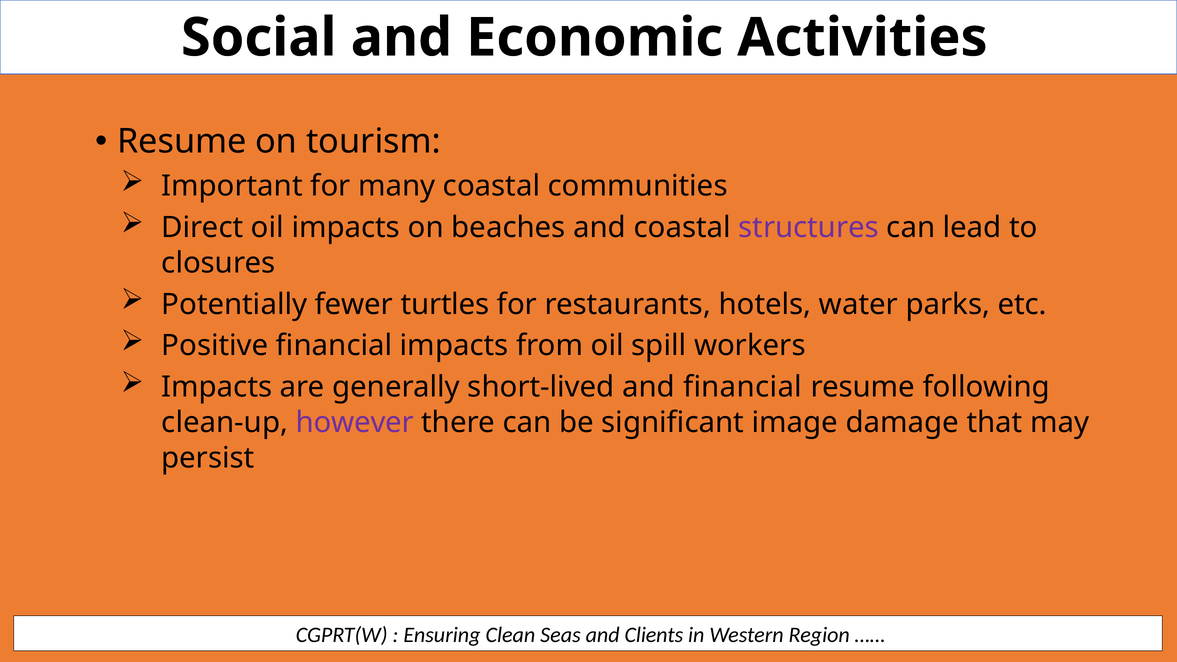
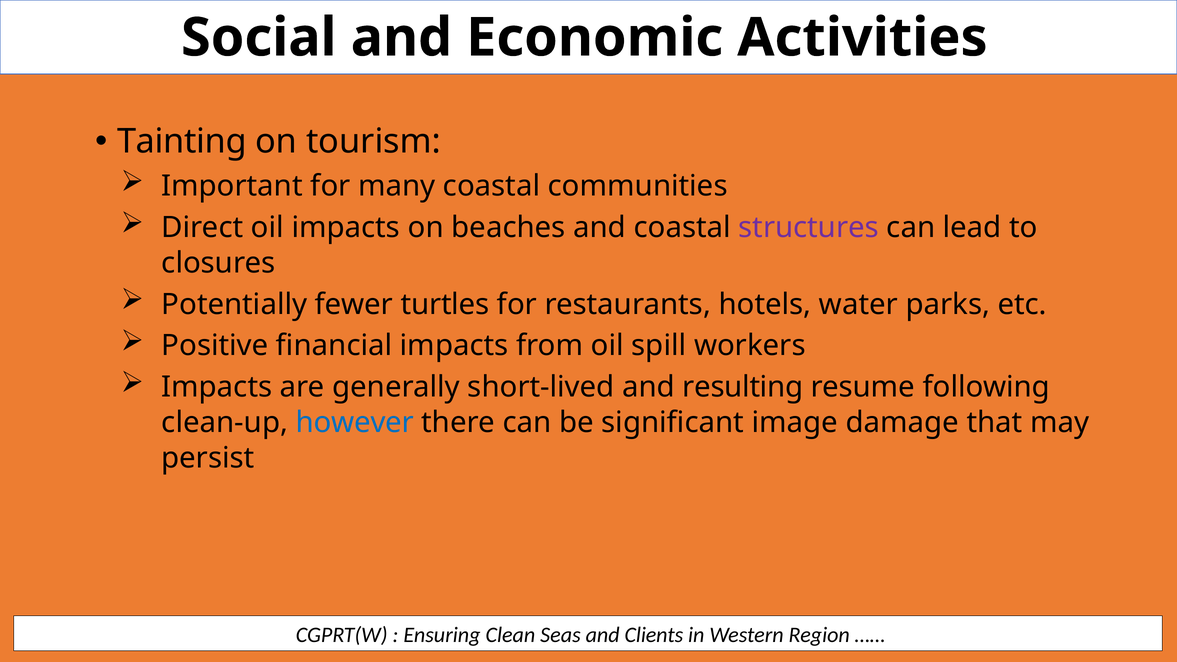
Resume: Resume -> Tainting (182, 142)
and financial: financial -> resulting (743, 387)
however colour: purple -> blue (355, 423)
